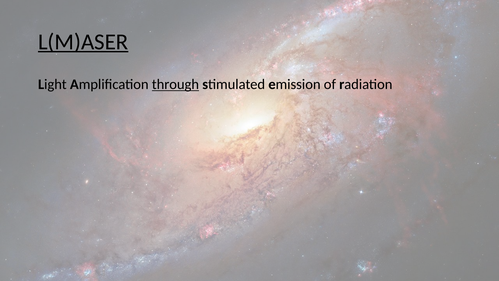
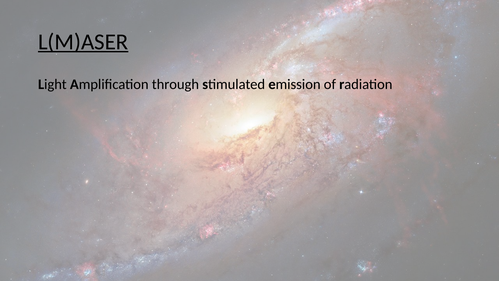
through underline: present -> none (175, 84)
